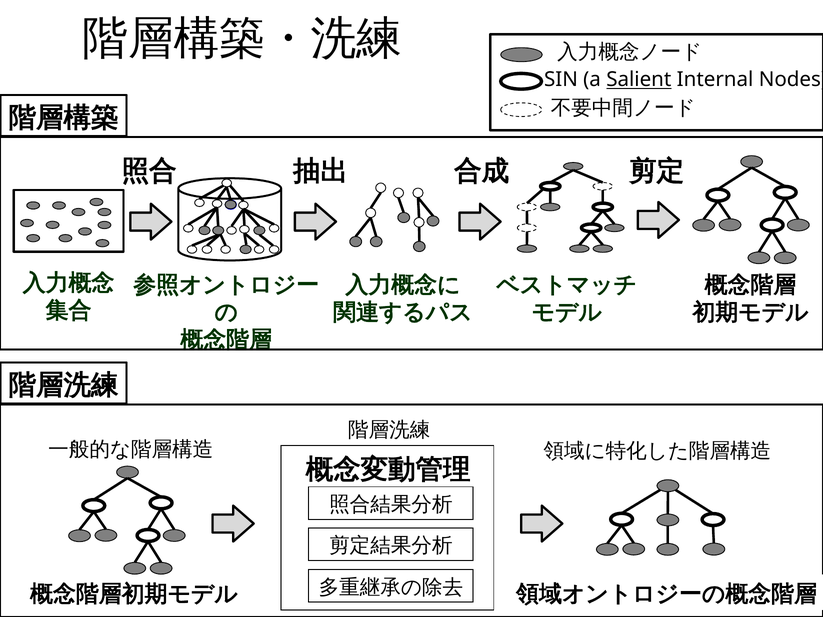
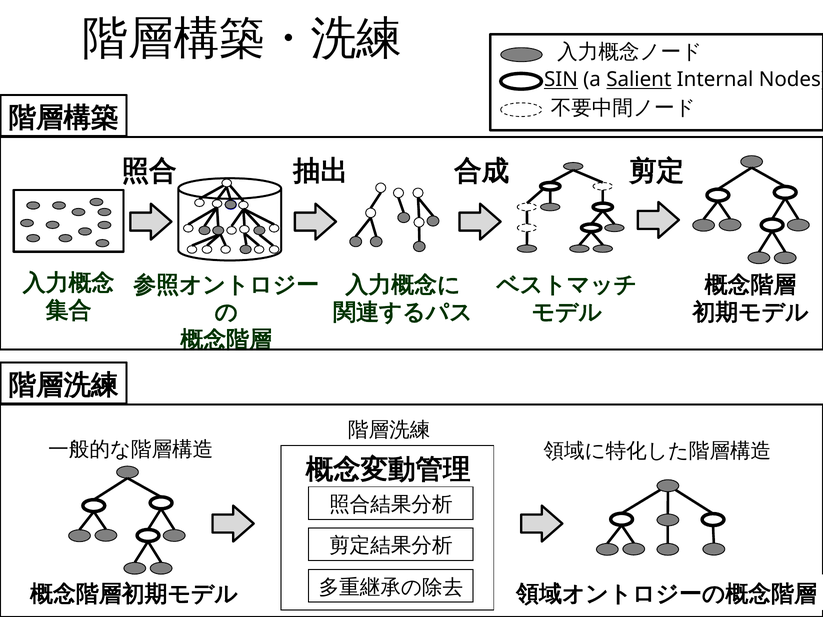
SIN underline: none -> present (561, 80)
